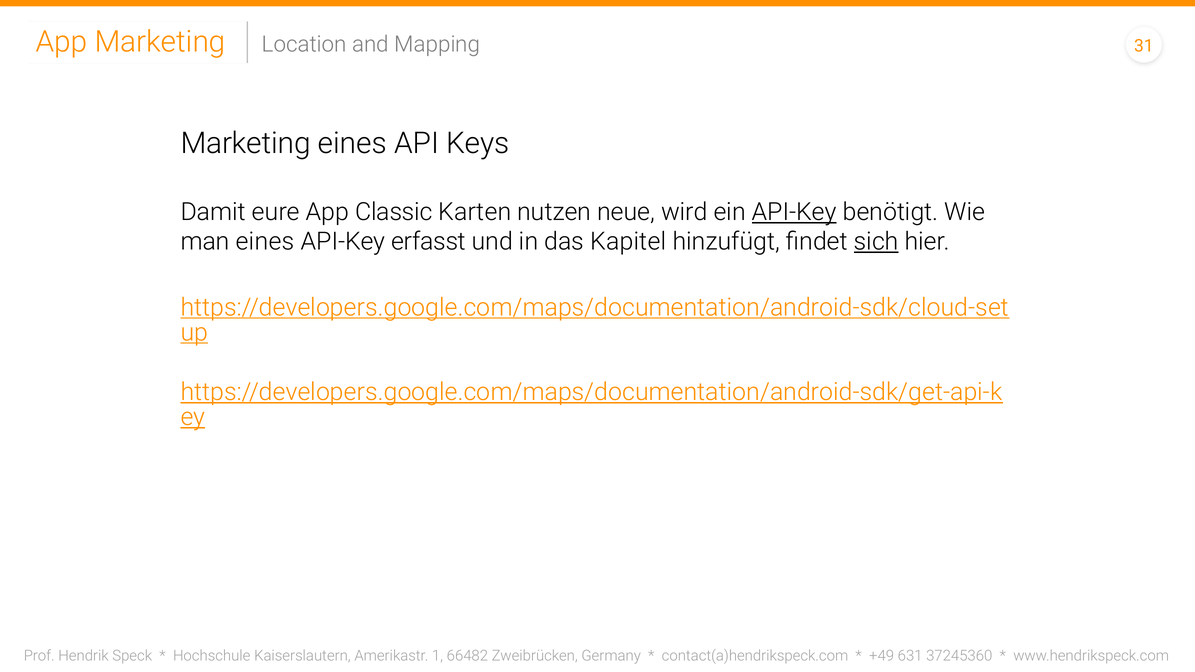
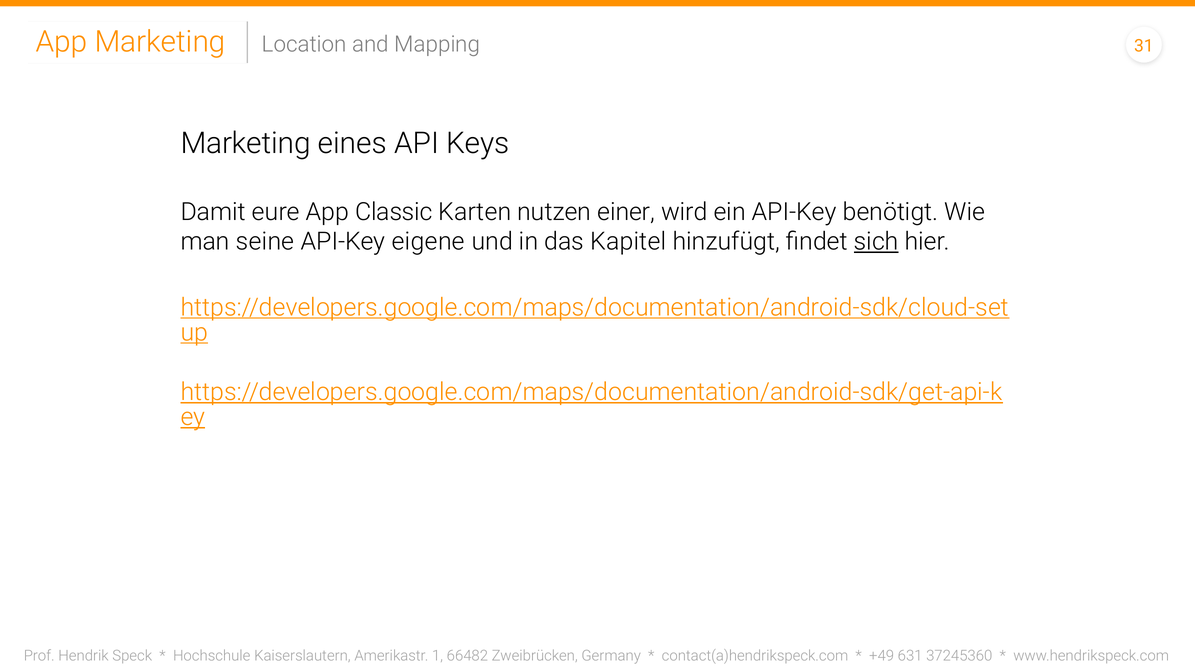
neue: neue -> einer (626, 212)
API-Key underline: present -> none (794, 212)
man eines: eines -> seine (265, 242)
erfasst: erfasst -> eigene (428, 242)
